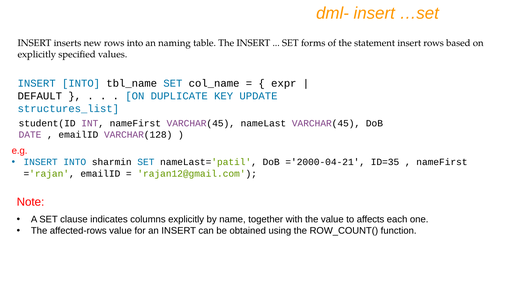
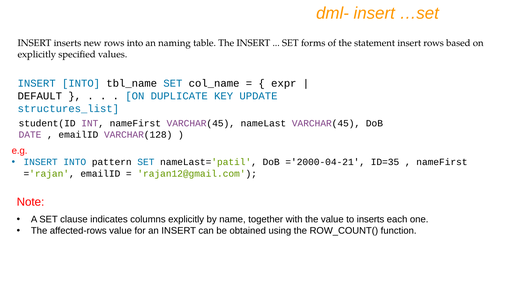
sharmin: sharmin -> pattern (112, 162)
to affects: affects -> inserts (371, 219)
